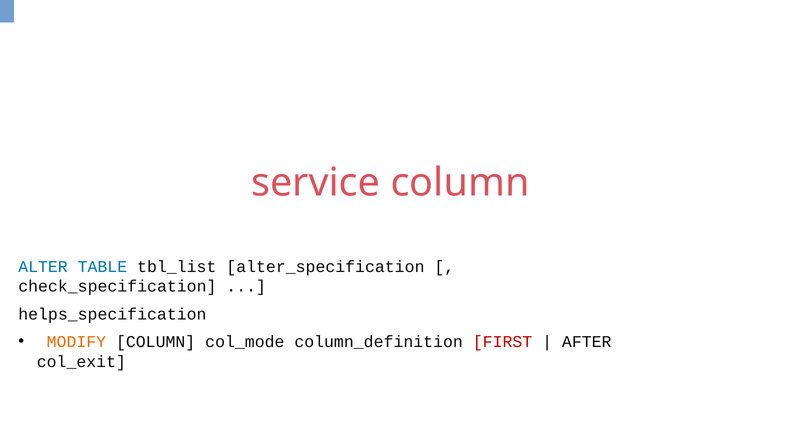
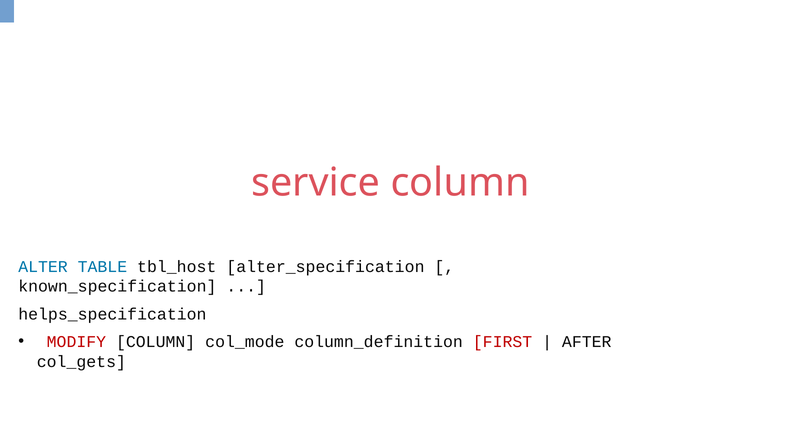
tbl_list: tbl_list -> tbl_host (177, 267)
check_specification: check_specification -> known_specification (117, 287)
MODIFY colour: orange -> red (76, 342)
col_exit: col_exit -> col_gets (81, 362)
